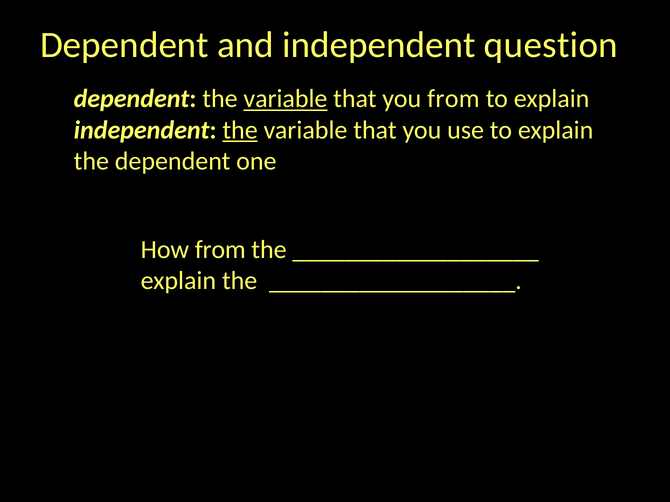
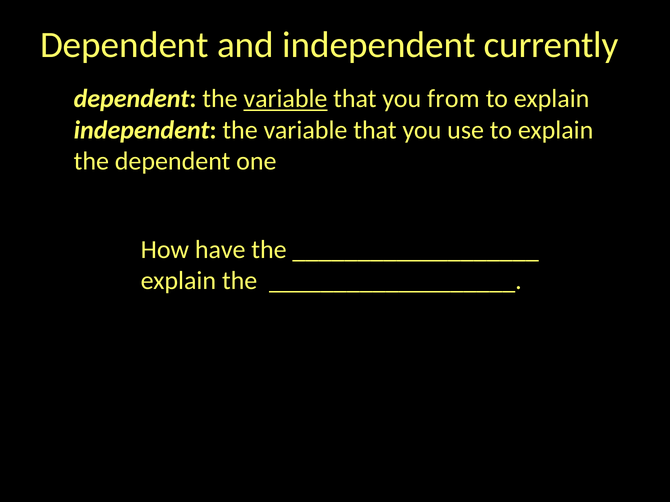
question: question -> currently (551, 45)
the underline: present -> none (240, 130)
How from: from -> have (220, 250)
